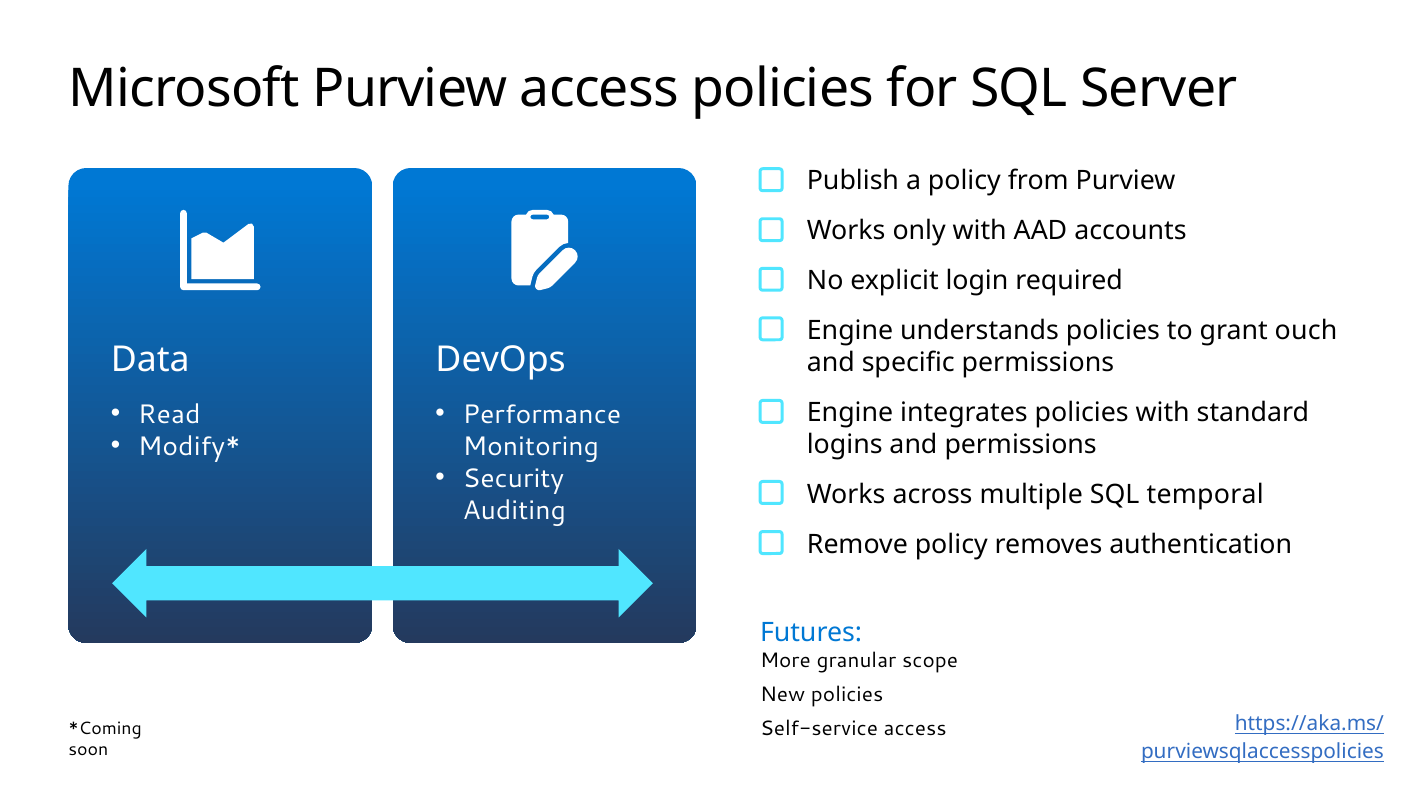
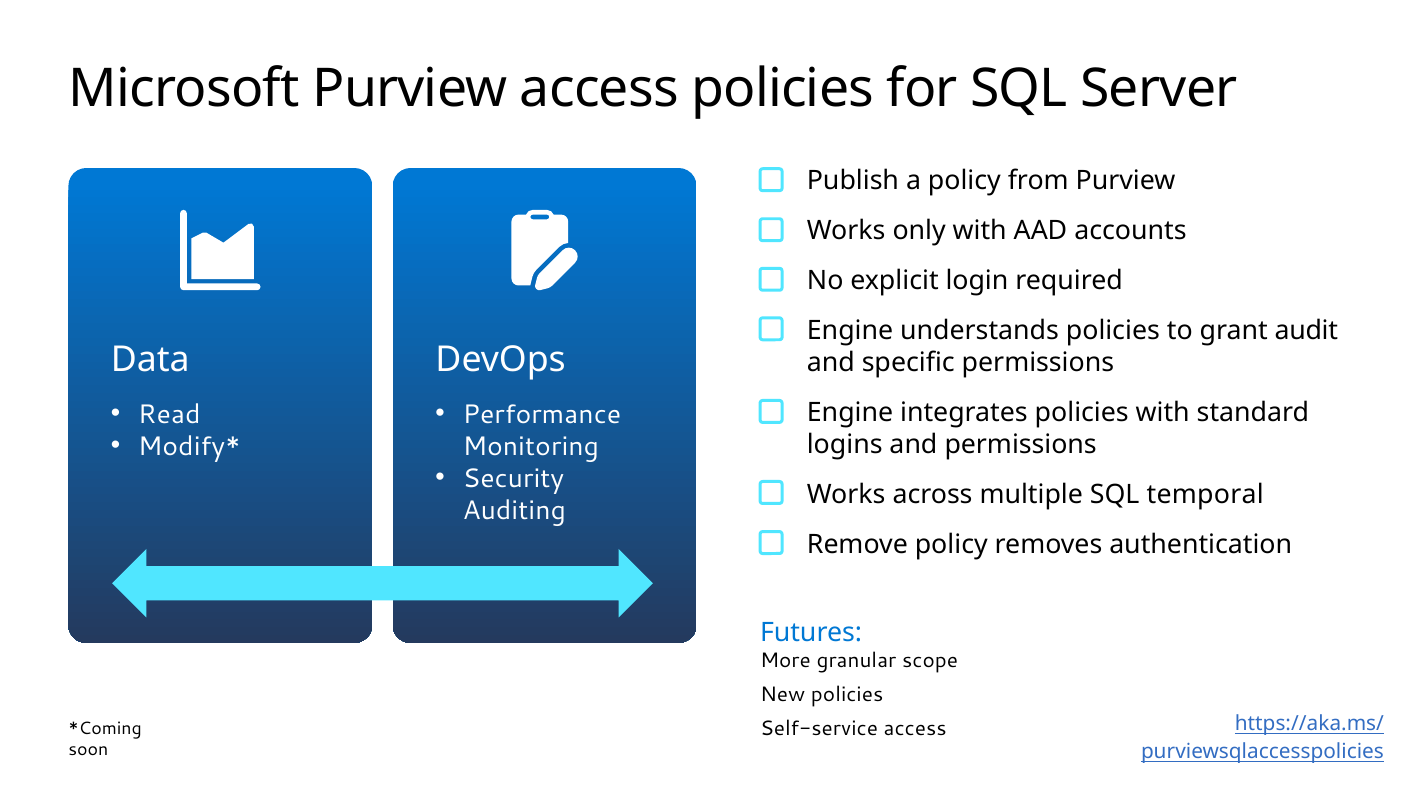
ouch: ouch -> audit (1306, 331)
